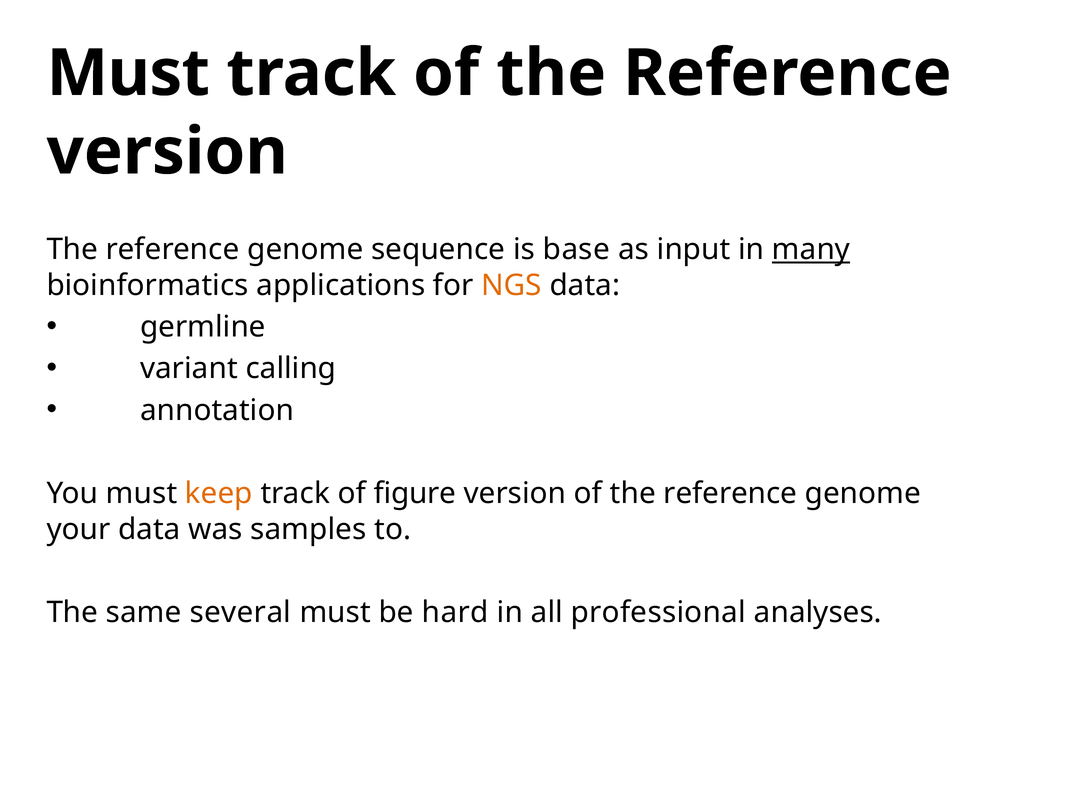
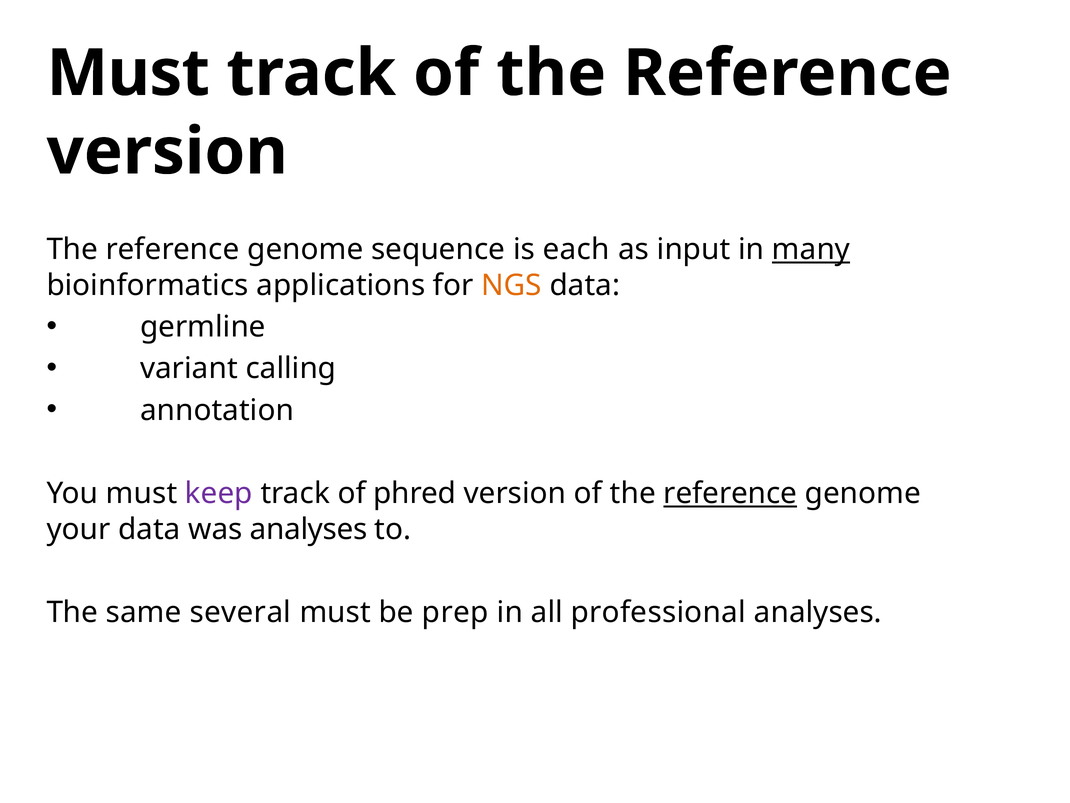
base: base -> each (576, 250)
keep colour: orange -> purple (219, 493)
figure: figure -> phred (415, 493)
reference underline: none -> present (730, 493)
was samples: samples -> analyses (309, 529)
hard: hard -> prep (455, 612)
